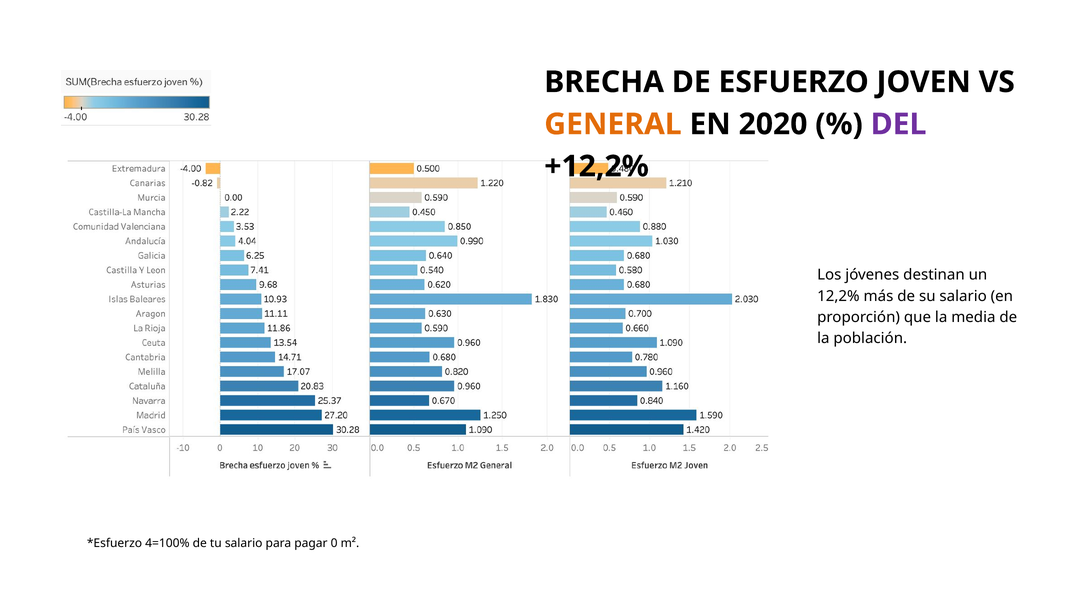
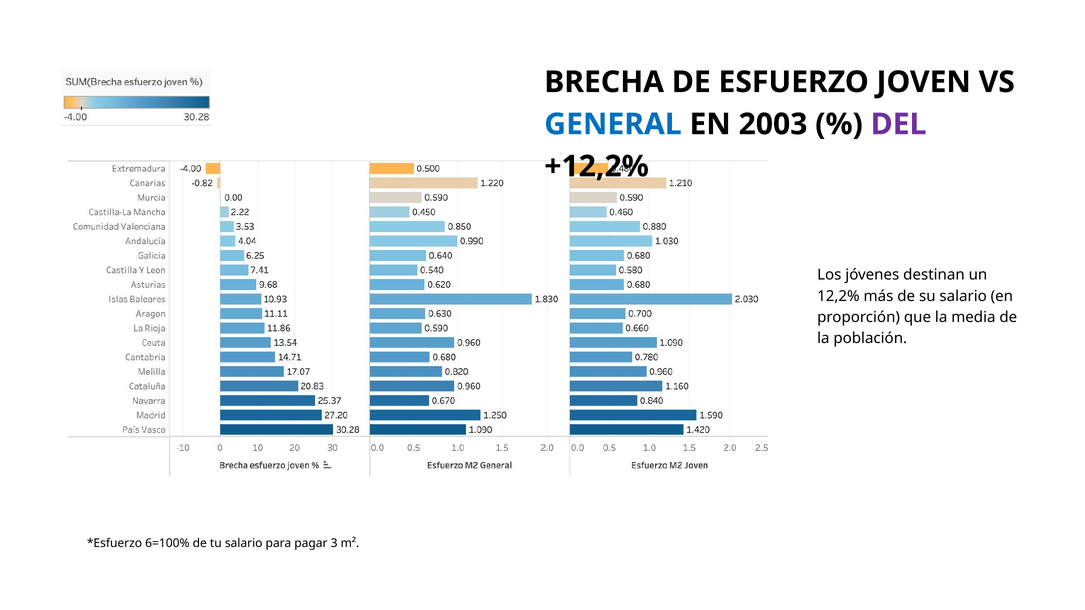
GENERAL colour: orange -> blue (613, 124)
2020: 2020 -> 2003 (773, 124)
4=100%: 4=100% -> 6=100% (167, 544)
0: 0 -> 3 (334, 544)
